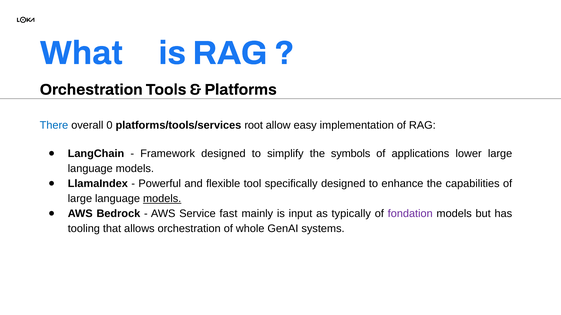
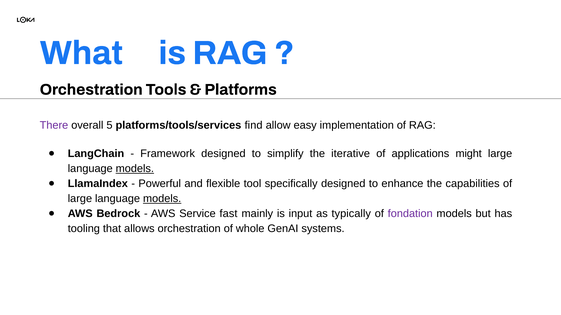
There colour: blue -> purple (54, 126)
0: 0 -> 5 (110, 126)
root: root -> find (254, 126)
symbols: symbols -> iterative (351, 154)
lower: lower -> might (469, 154)
models underline: none -> present (135, 169)
